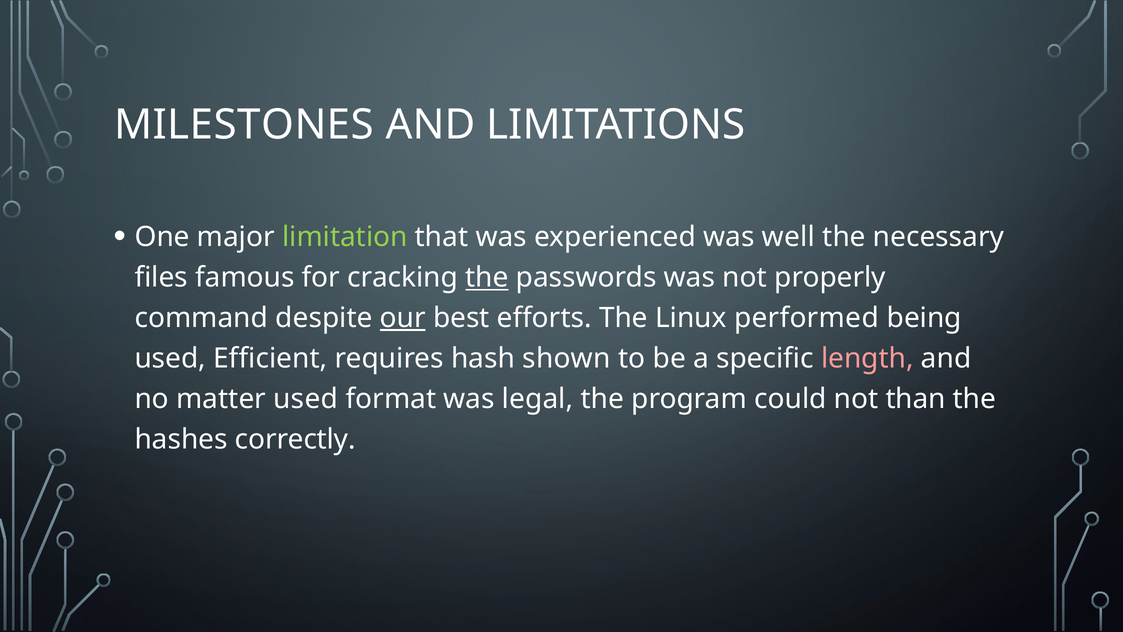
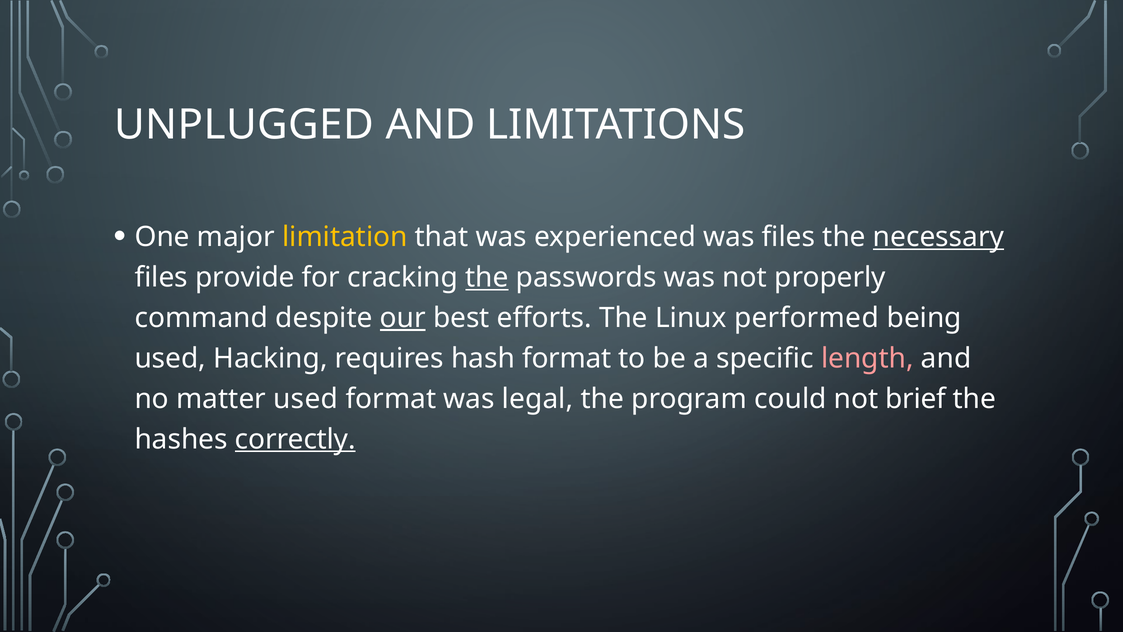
MILESTONES: MILESTONES -> UNPLUGGED (244, 125)
limitation colour: light green -> yellow (345, 237)
was well: well -> files (789, 237)
necessary underline: none -> present (938, 237)
famous: famous -> provide (245, 277)
Efficient: Efficient -> Hacking (270, 358)
hash shown: shown -> format (567, 358)
than: than -> brief (916, 399)
correctly underline: none -> present (295, 439)
